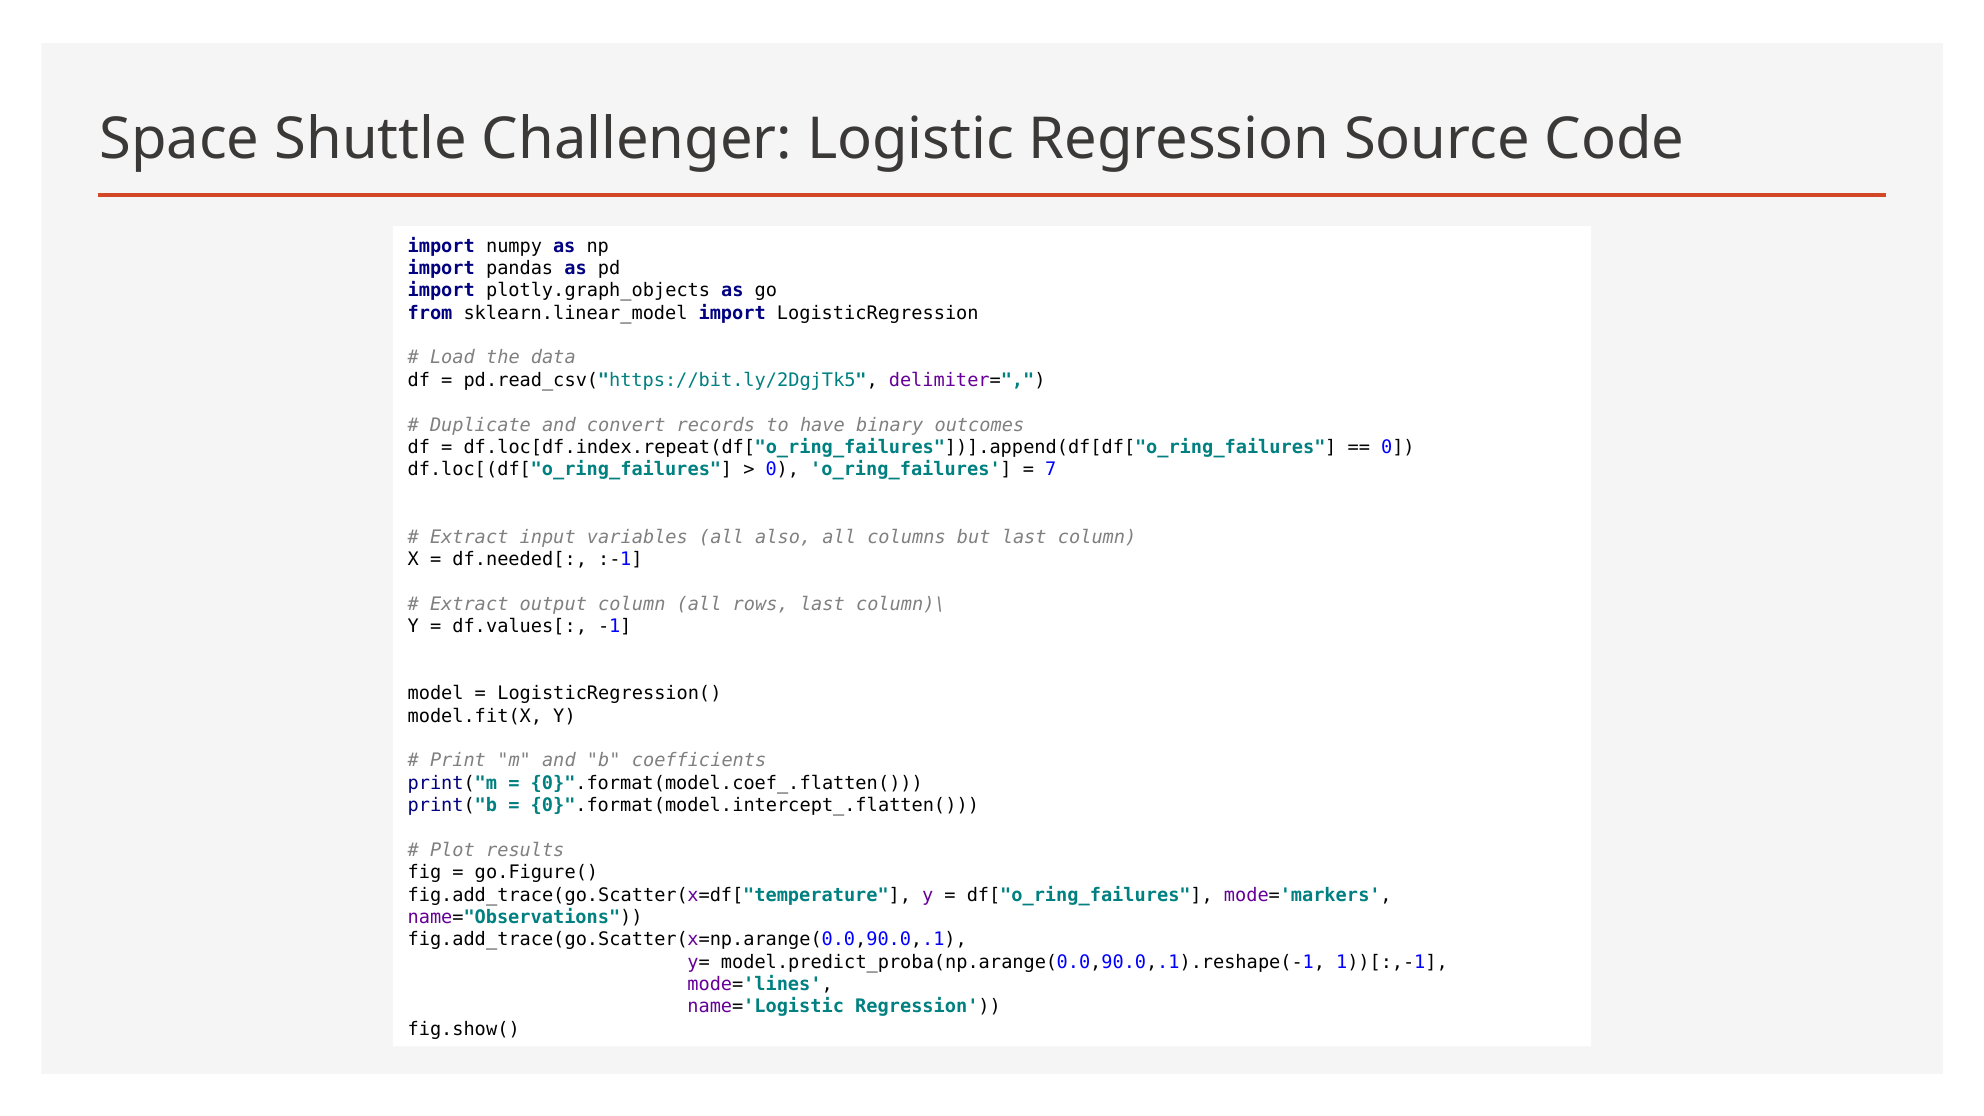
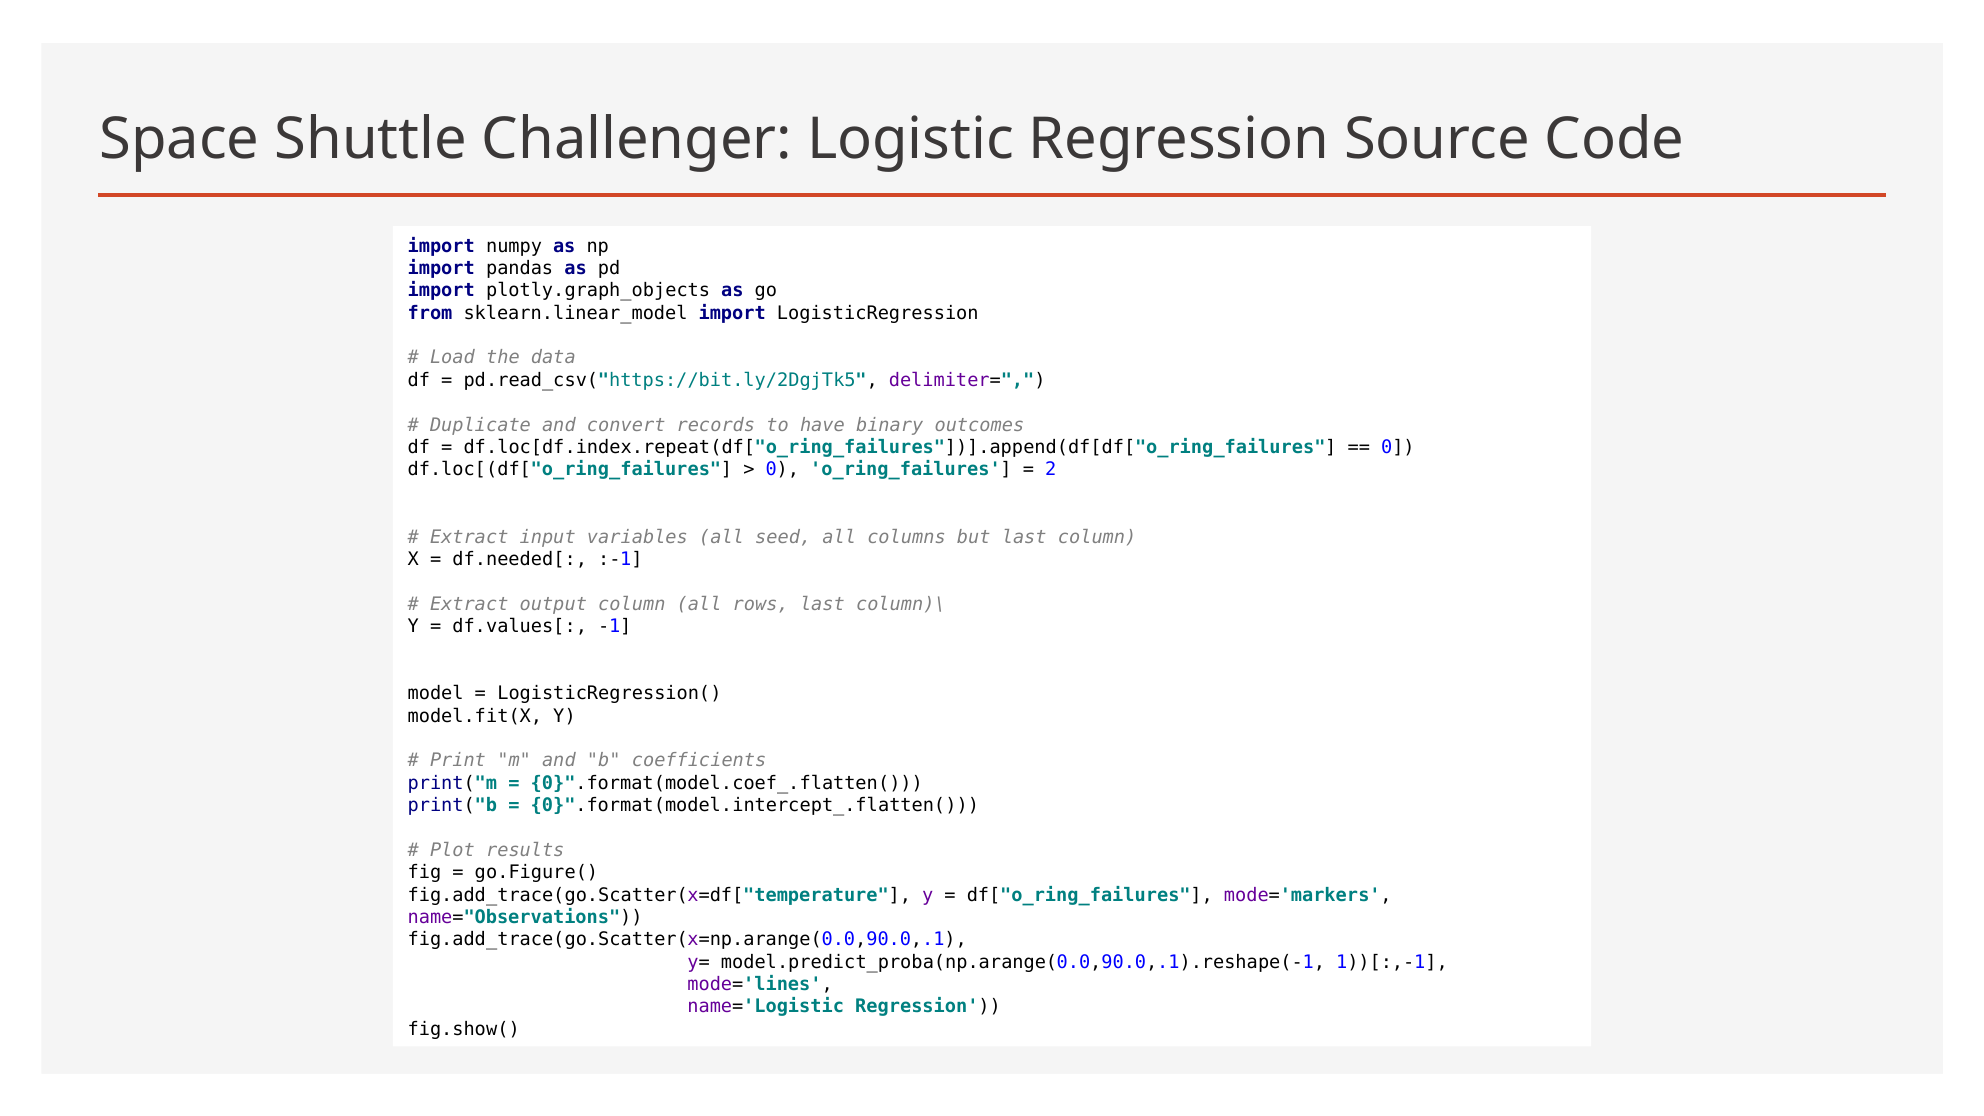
7: 7 -> 2 (1051, 470)
also: also -> seed (783, 537)
